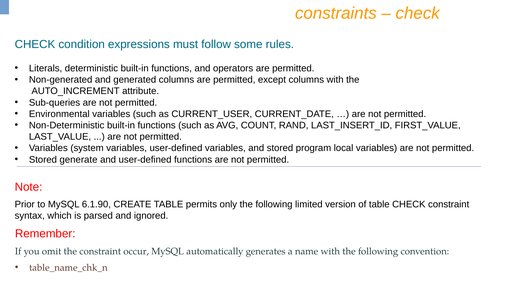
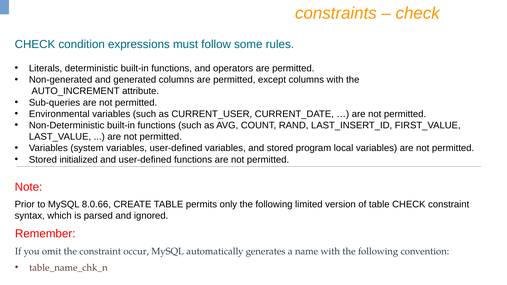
generate: generate -> initialized (79, 160)
6.1.90: 6.1.90 -> 8.0.66 (96, 205)
